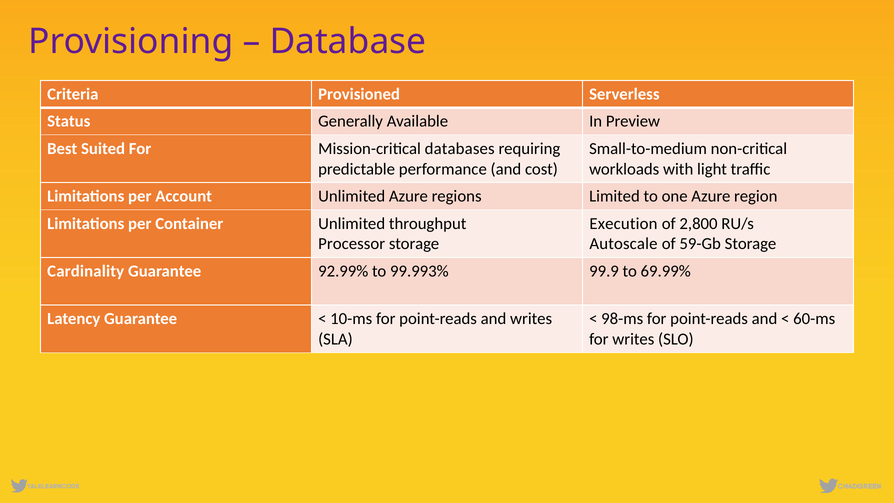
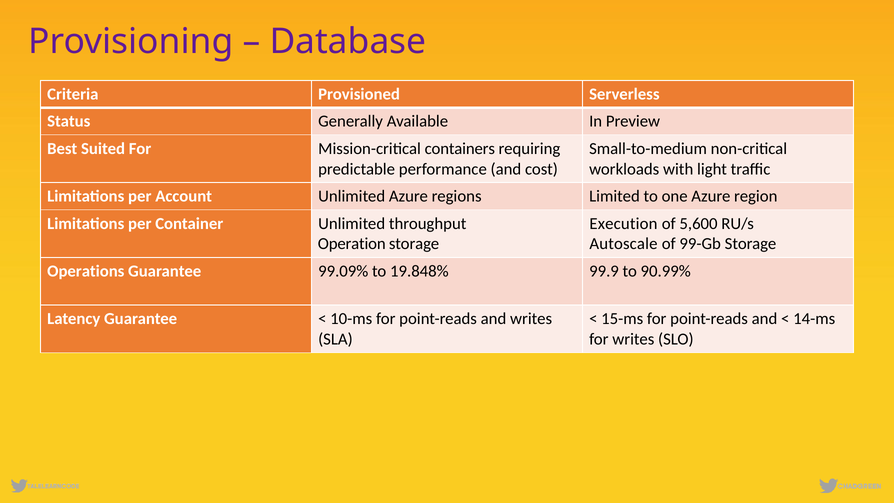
databases: databases -> containers (460, 149)
2,800: 2,800 -> 5,600 (699, 223)
Processor: Processor -> Operation (352, 244)
59-Gb: 59-Gb -> 99-Gb (700, 244)
Cardinality: Cardinality -> Operations (86, 271)
92.99%: 92.99% -> 99.09% (343, 271)
99.993%: 99.993% -> 19.848% (419, 271)
69.99%: 69.99% -> 90.99% (666, 271)
98-ms: 98-ms -> 15-ms (622, 319)
60-ms: 60-ms -> 14-ms (814, 319)
